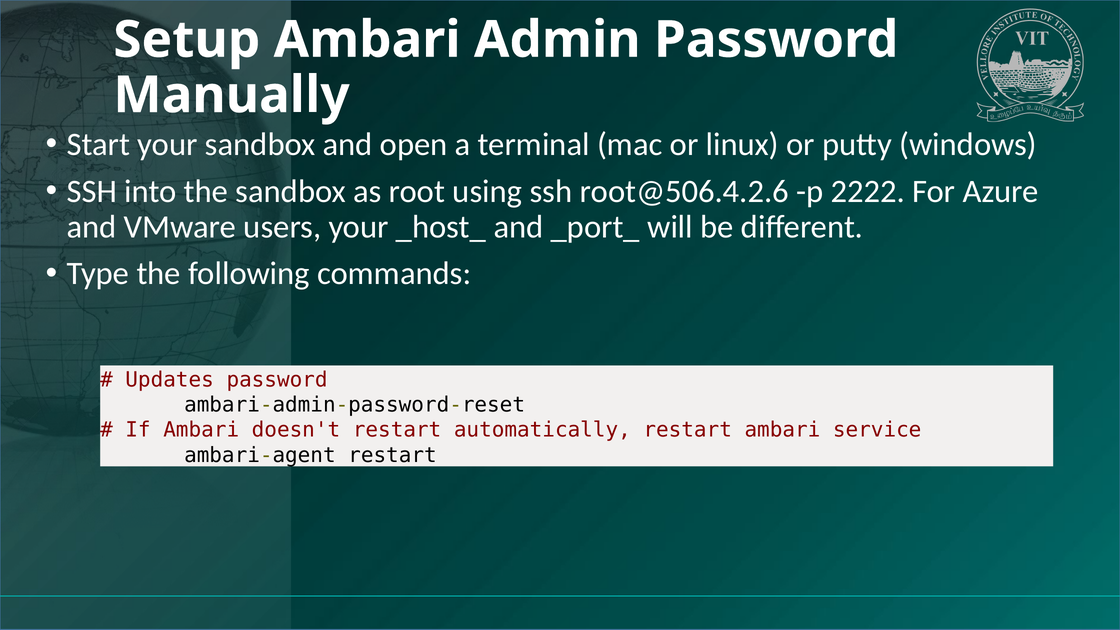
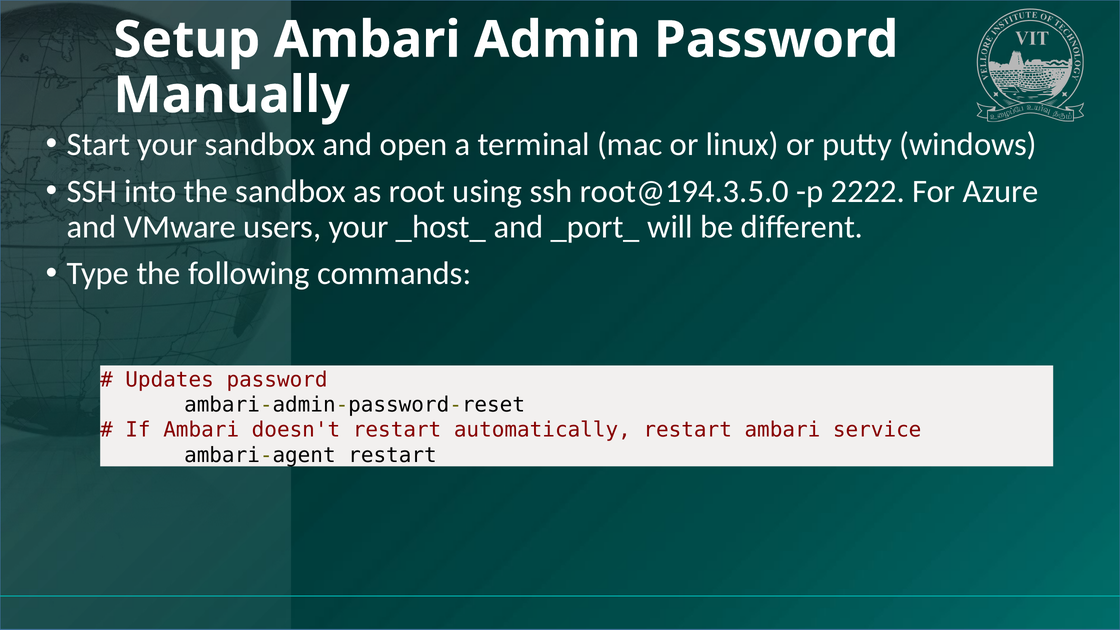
root@506.4.2.6: root@506.4.2.6 -> root@194.3.5.0 (684, 191)
